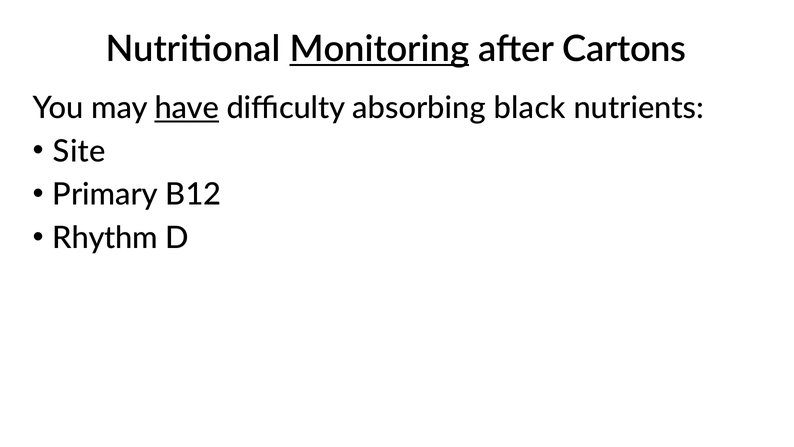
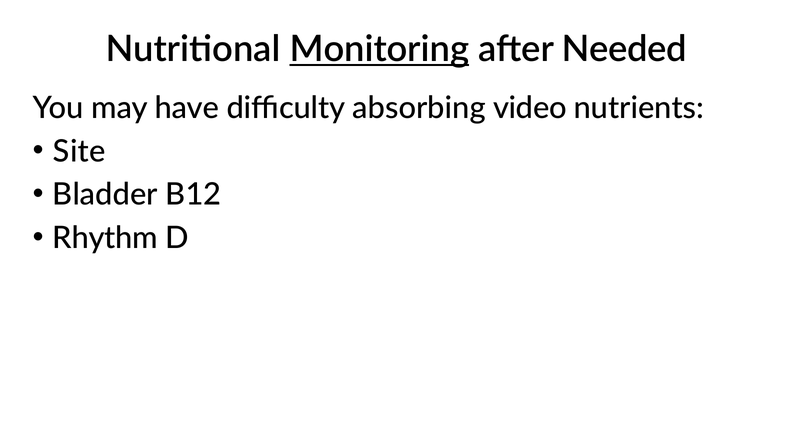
Cartons: Cartons -> Needed (624, 49)
have underline: present -> none (187, 108)
black: black -> video (530, 108)
Primary: Primary -> Bladder (105, 195)
